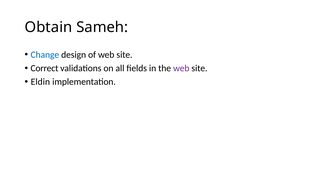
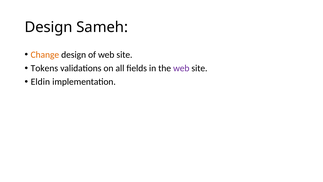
Obtain: Obtain -> Design (49, 27)
Change colour: blue -> orange (45, 55)
Correct: Correct -> Tokens (44, 68)
